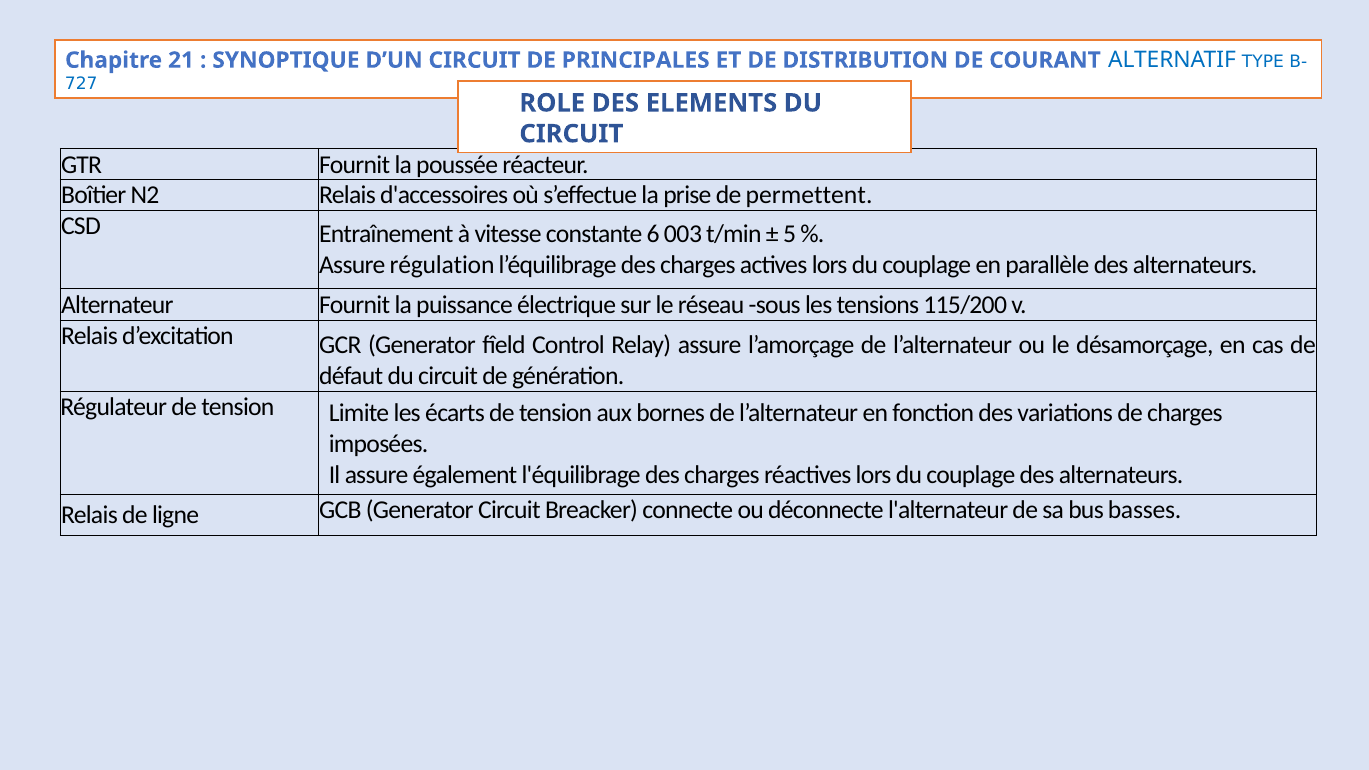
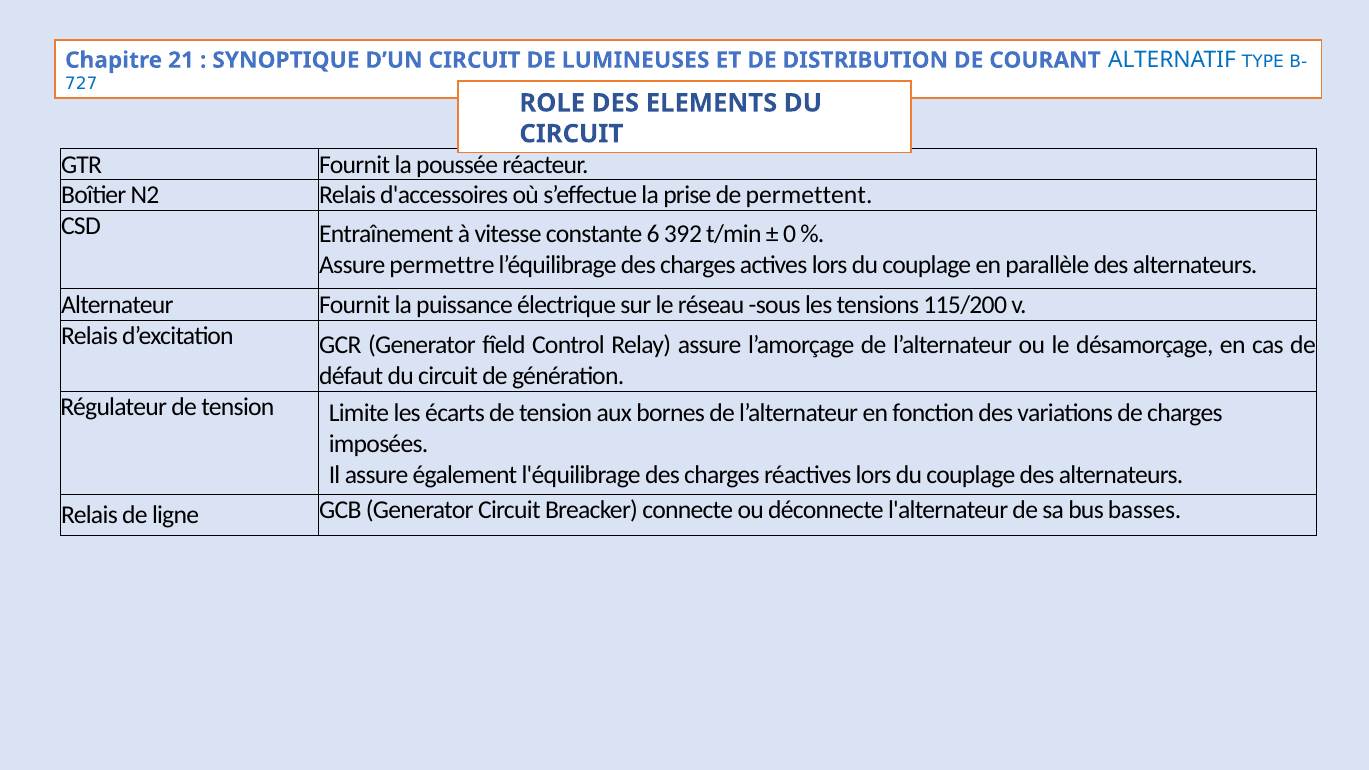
PRINCIPALES: PRINCIPALES -> LUMINEUSES (636, 60)
003: 003 -> 392 (683, 234)
5: 5 -> 0 (790, 234)
régulation: régulation -> permettre (442, 266)
